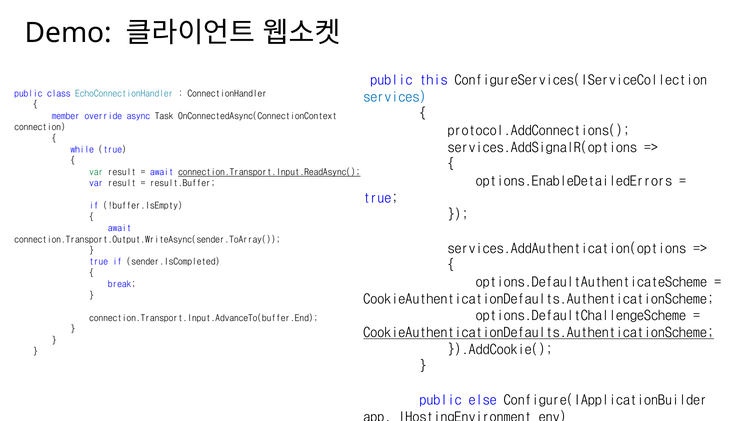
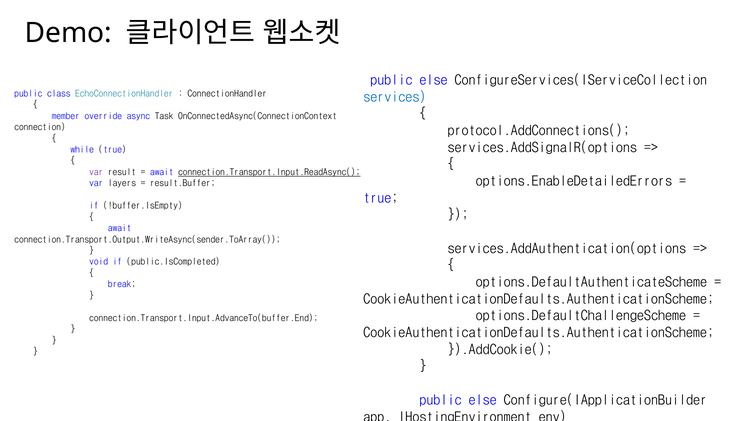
this: this -> else (434, 80)
var colour: green -> purple (96, 172)
result: result -> layers (122, 183)
true: true -> void (99, 262)
sender.IsCompleted: sender.IsCompleted -> public.IsCompleted (173, 262)
CookieAuthenticationDefaults.AuthenticationScheme underline: present -> none (539, 333)
